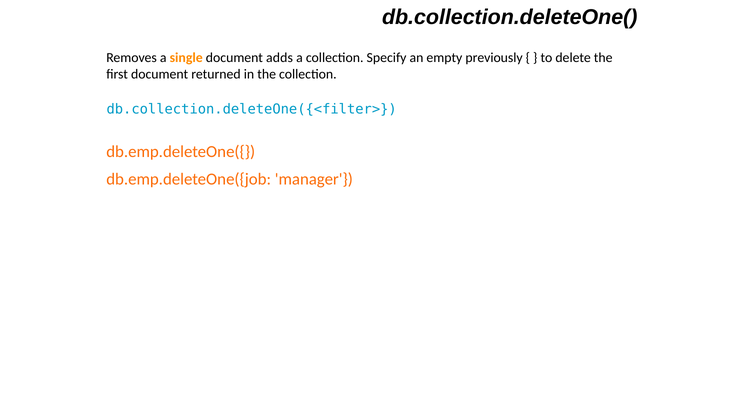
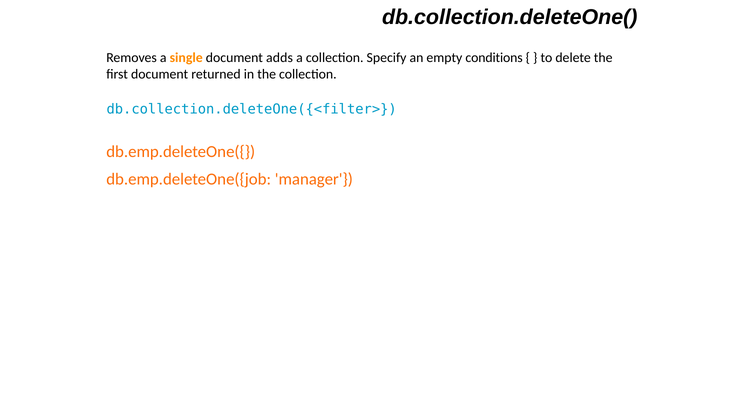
previously: previously -> conditions (494, 58)
